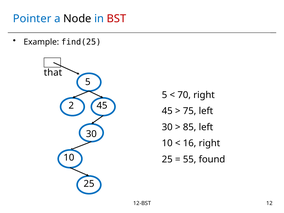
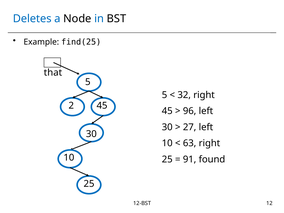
Pointer: Pointer -> Deletes (32, 19)
BST colour: red -> black (116, 19)
70: 70 -> 32 (184, 95)
75: 75 -> 96 (190, 111)
85: 85 -> 27 (190, 127)
16: 16 -> 63 (190, 143)
55: 55 -> 91 (190, 159)
